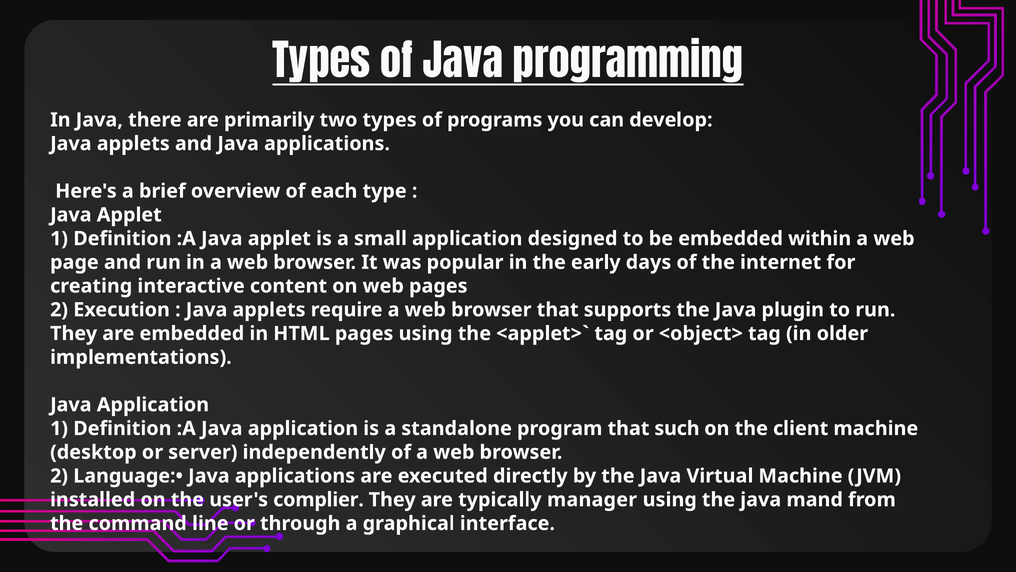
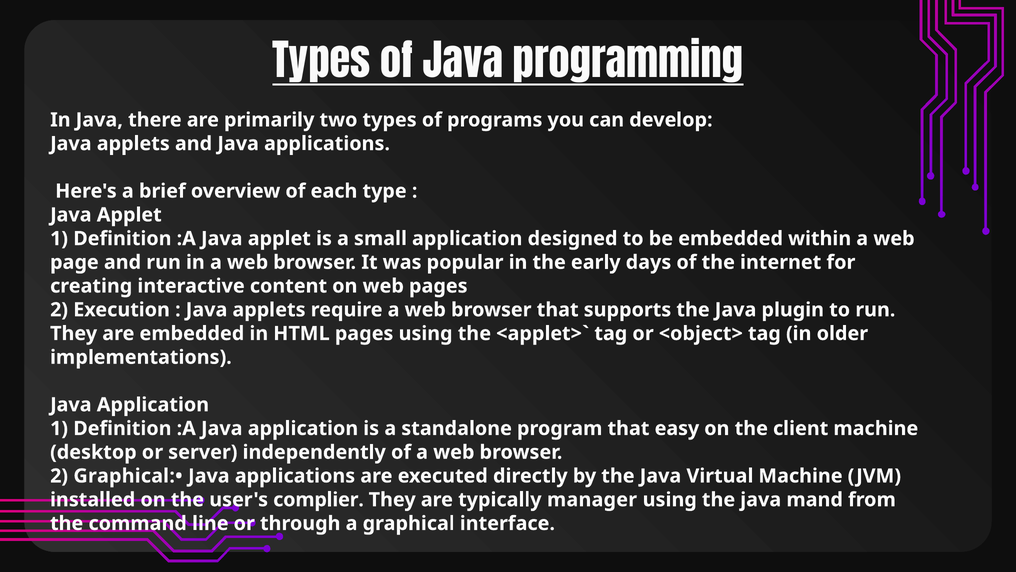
such: such -> easy (677, 428)
Language:•: Language:• -> Graphical:• (128, 476)
